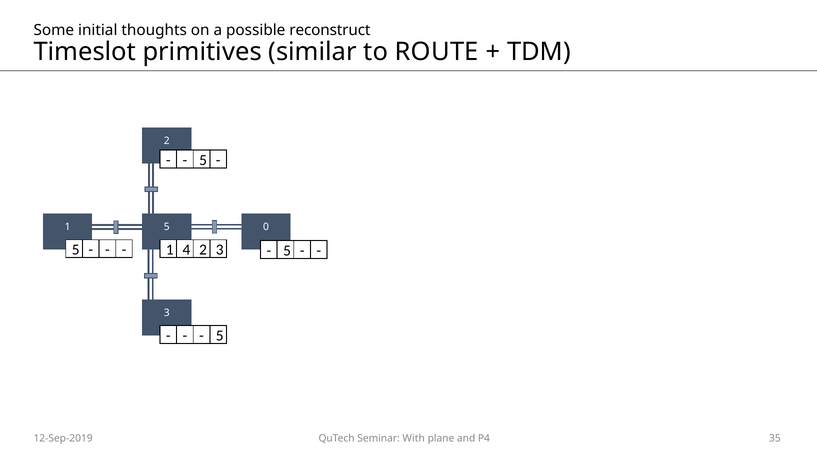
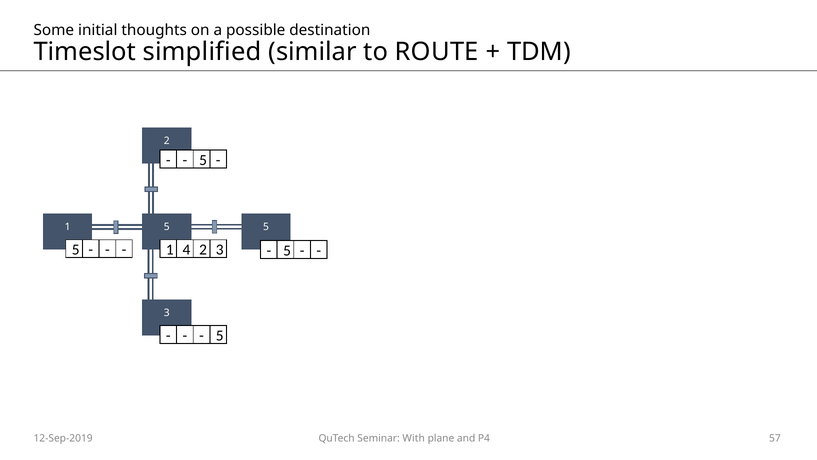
reconstruct: reconstruct -> destination (330, 30)
primitives: primitives -> simplified (202, 52)
5 0: 0 -> 5 (266, 227)
35: 35 -> 57 (775, 438)
